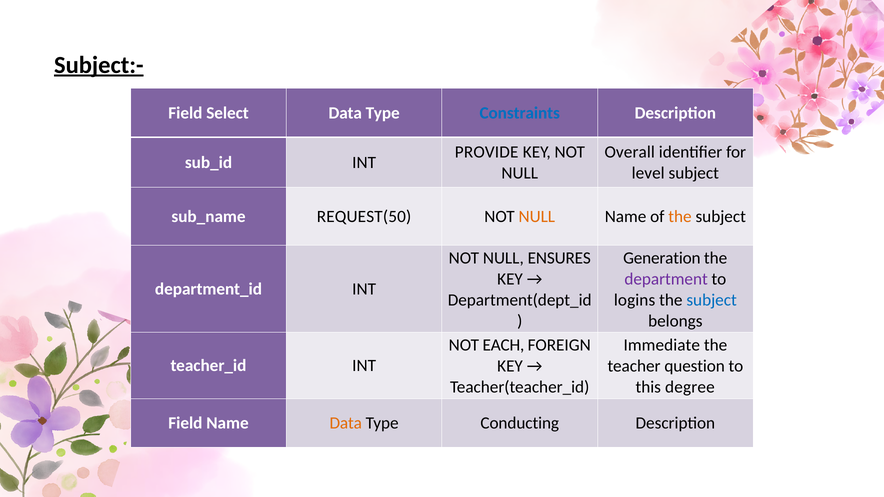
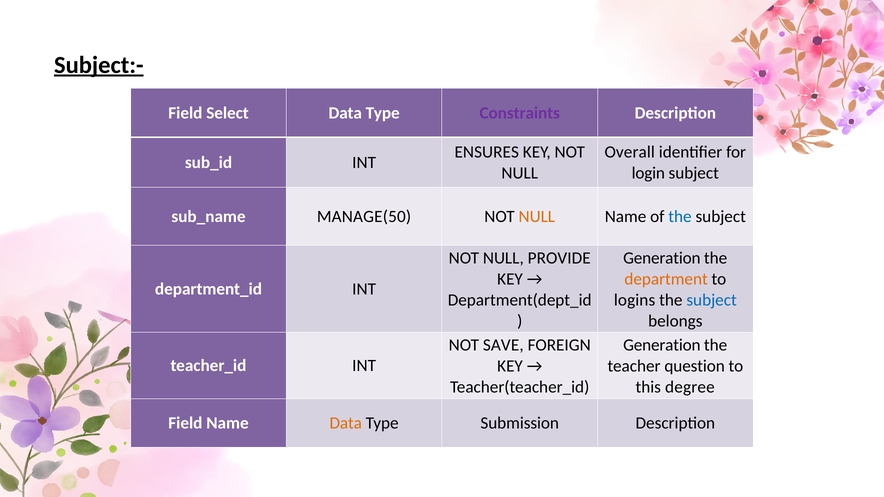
Constraints colour: blue -> purple (520, 113)
PROVIDE: PROVIDE -> ENSURES (487, 152)
level: level -> login (648, 173)
REQUEST(50: REQUEST(50 -> MANAGE(50 (364, 216)
the colour: orange -> blue (680, 216)
ENSURES: ENSURES -> PROVIDE (559, 258)
department colour: purple -> orange (666, 279)
EACH: EACH -> SAVE (503, 345)
Immediate: Immediate -> Generation (662, 345)
Conducting: Conducting -> Submission (520, 423)
